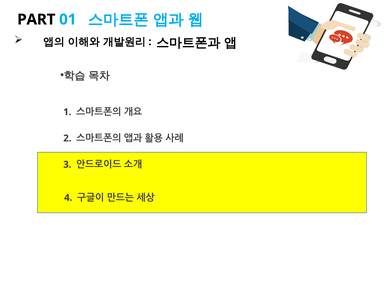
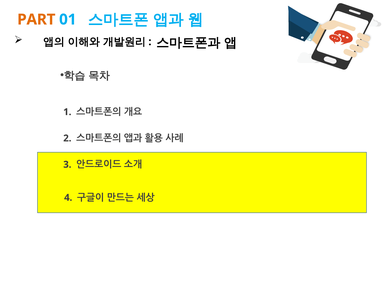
PART colour: black -> orange (36, 19)
